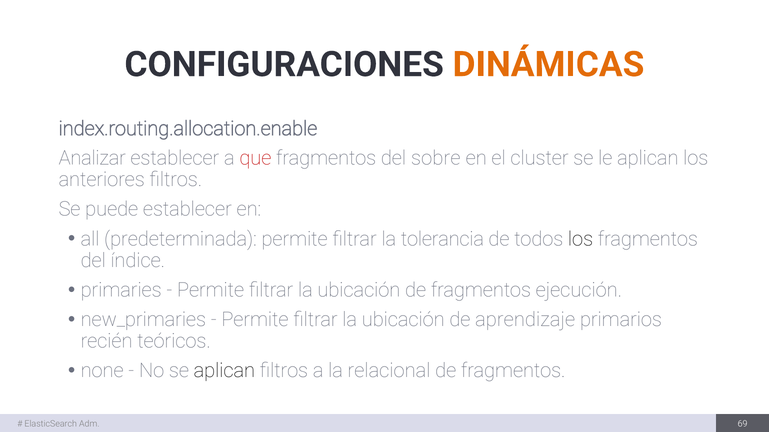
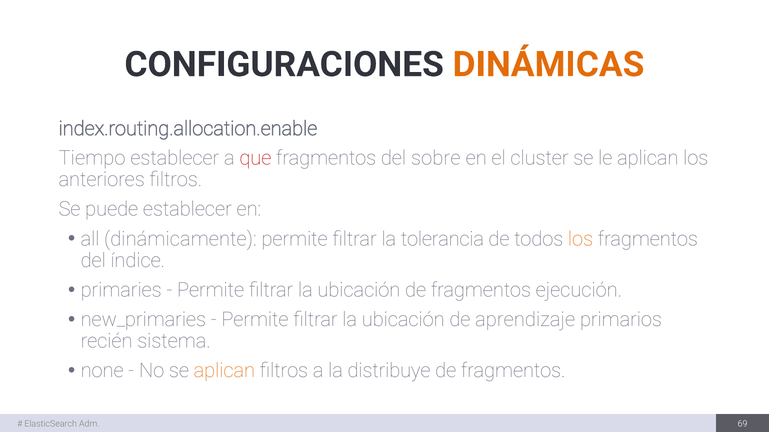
Analizar: Analizar -> Tiempo (92, 158)
predeterminada: predeterminada -> dinámicamente (180, 239)
los colour: black -> orange (581, 239)
teóricos: teóricos -> sistema (174, 342)
aplican colour: black -> orange (224, 371)
relacional: relacional -> distribuye (389, 371)
